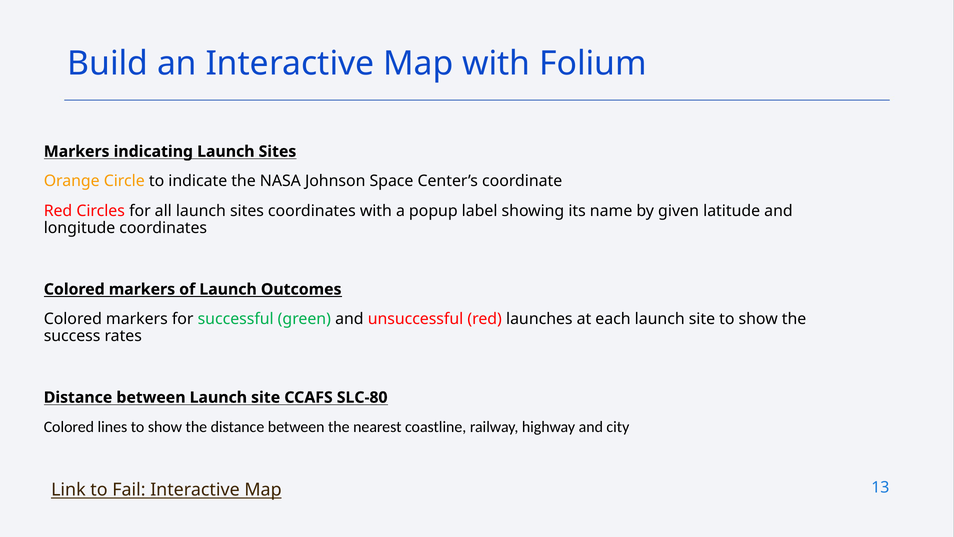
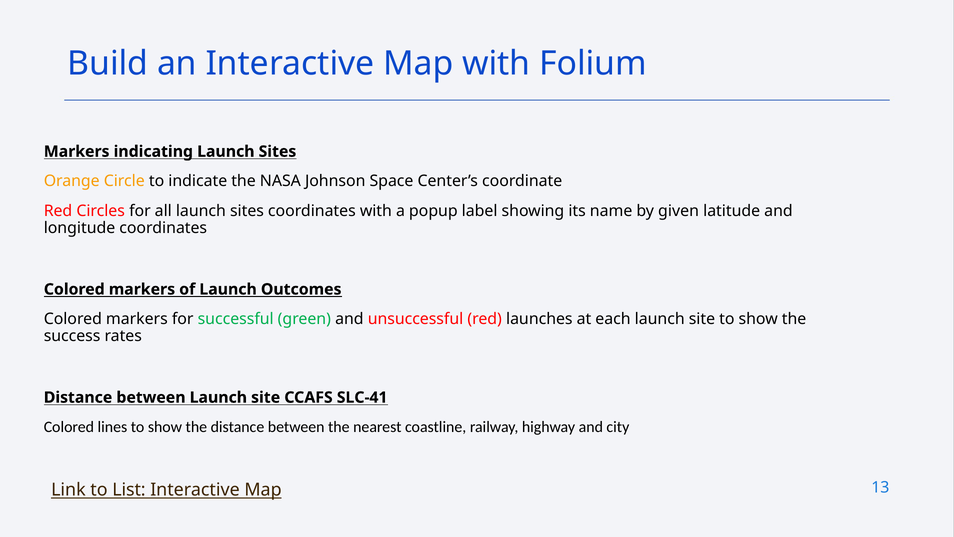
SLC-80: SLC-80 -> SLC-41 (362, 397)
Fail: Fail -> List (129, 489)
